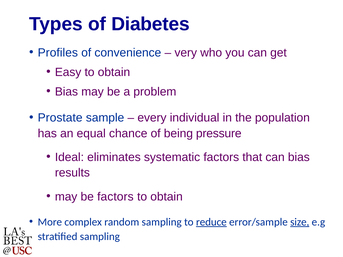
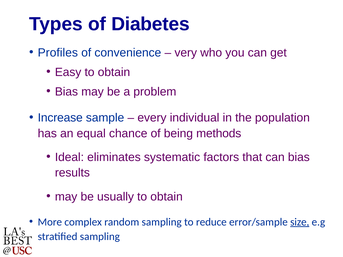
Prostate: Prostate -> Increase (60, 118)
pressure: pressure -> methods (219, 133)
be factors: factors -> usually (116, 197)
reduce underline: present -> none (211, 222)
